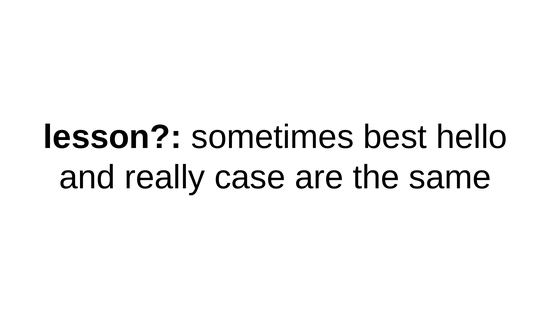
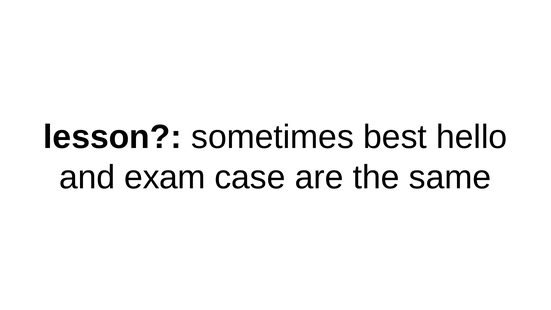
really: really -> exam (165, 178)
